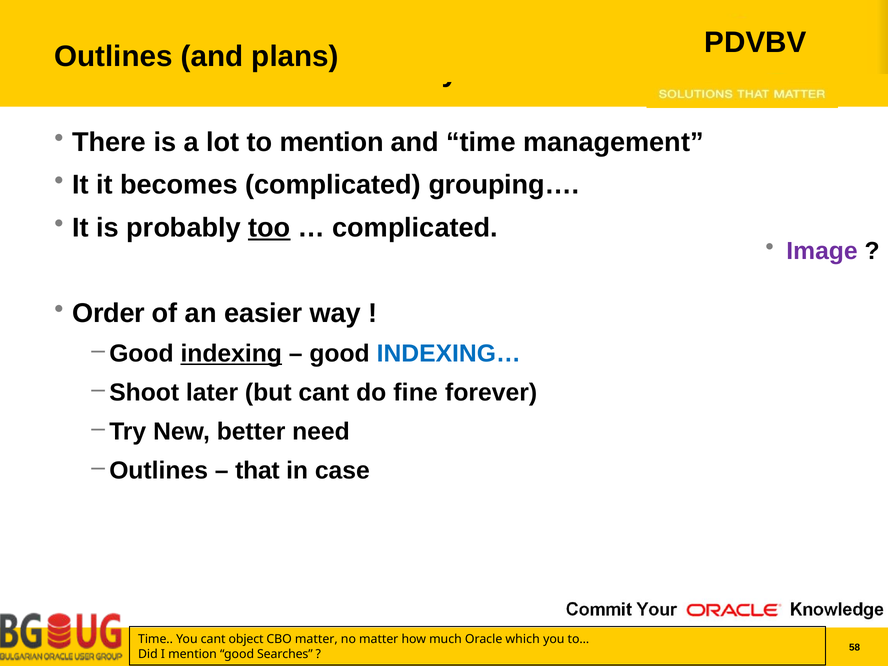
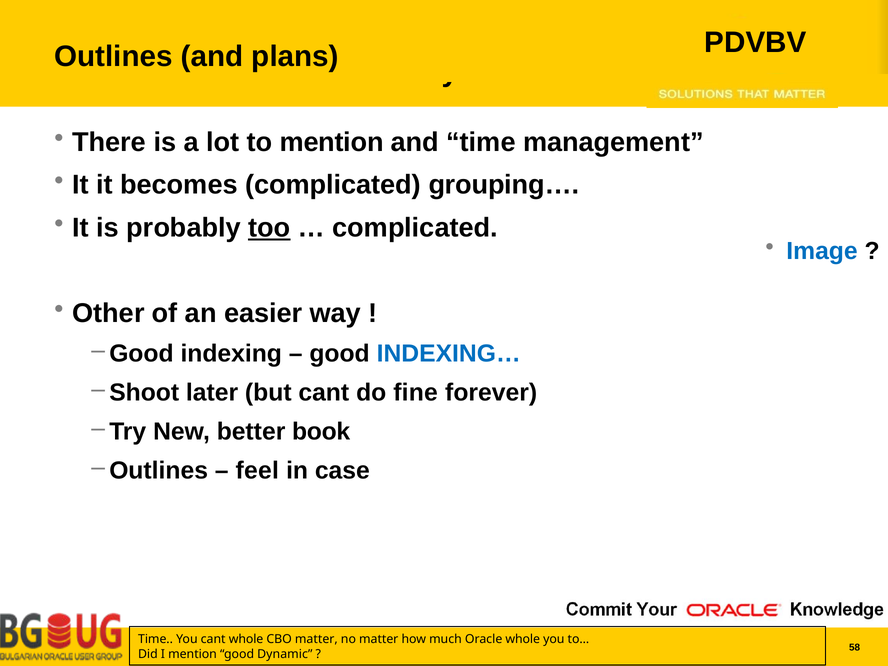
Image colour: purple -> blue (822, 251)
Order: Order -> Other (108, 313)
indexing underline: present -> none (231, 354)
need: need -> book (321, 432)
that: that -> feel (257, 471)
cant object: object -> whole (246, 639)
Oracle which: which -> whole (523, 639)
Searches: Searches -> Dynamic (285, 654)
